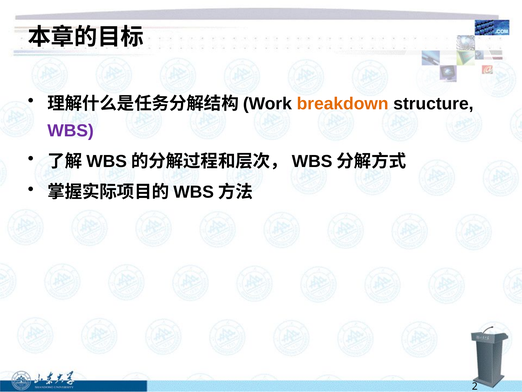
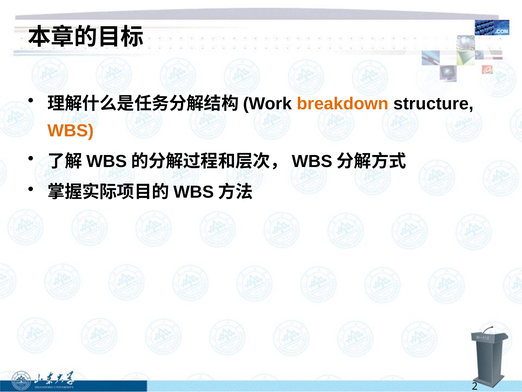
WBS colour: purple -> orange (71, 131)
